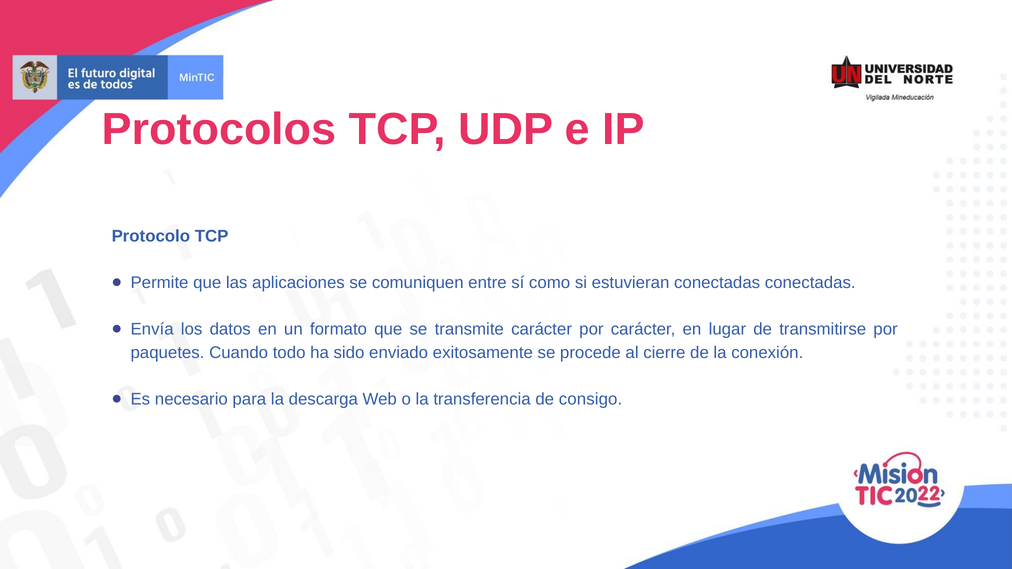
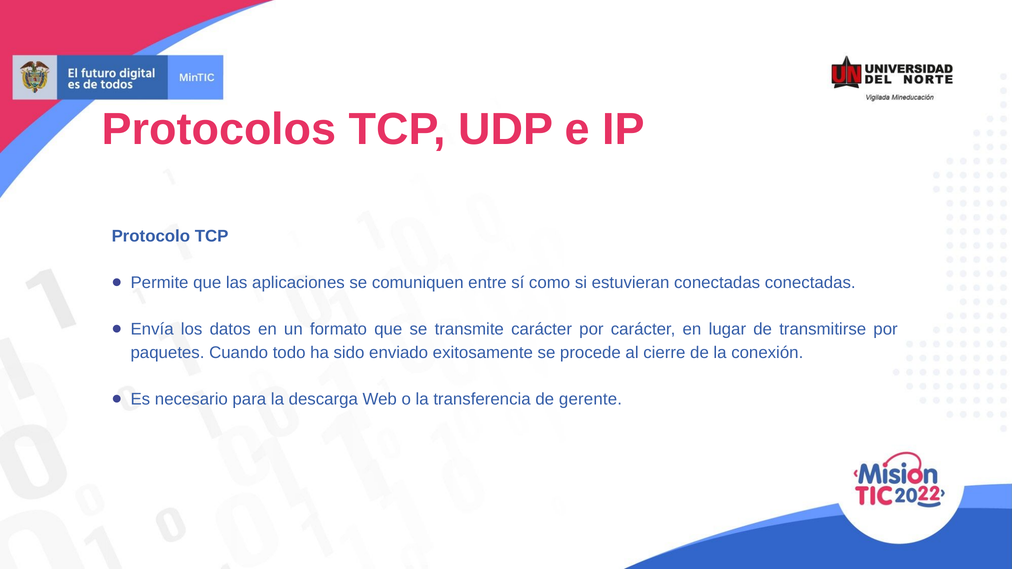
consigo: consigo -> gerente (590, 399)
